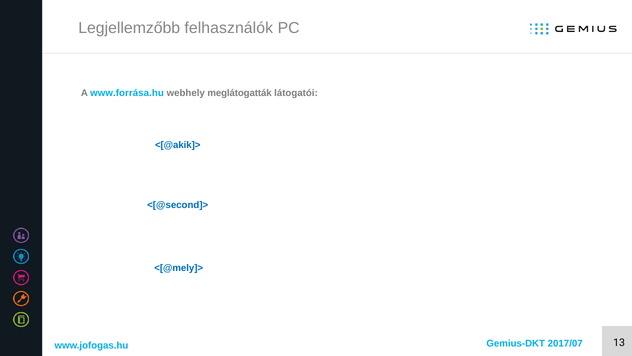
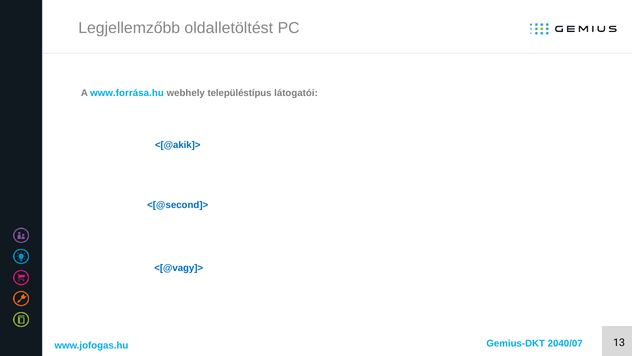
felhasználók: felhasználók -> oldalletöltést (229, 28)
meglátogatták: meglátogatták -> településtípus (240, 93)
<[@mely]>: <[@mely]> -> <[@vagy]> (179, 268)
2017/07: 2017/07 -> 2040/07 (565, 343)
